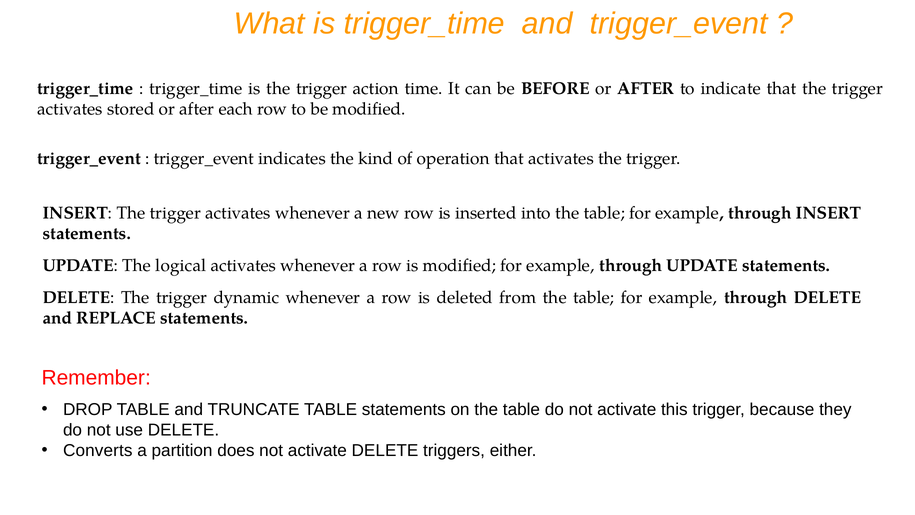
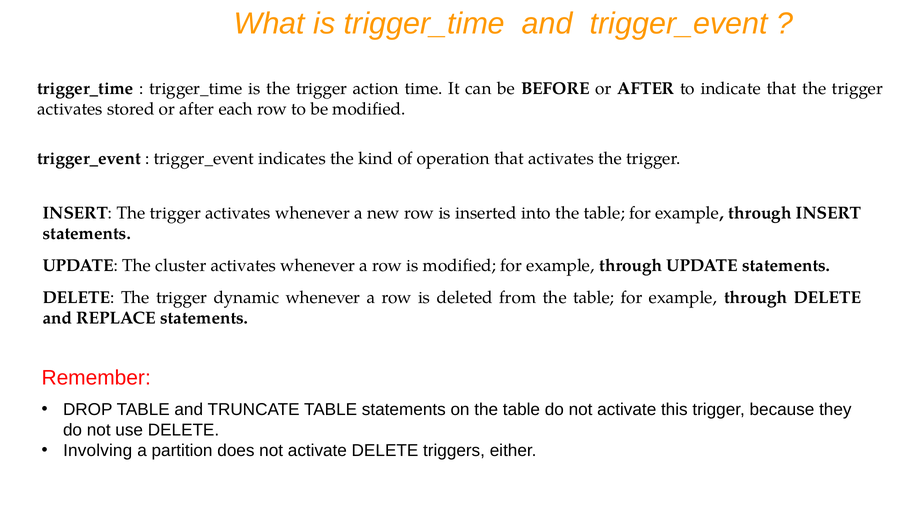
logical: logical -> cluster (181, 265)
Converts: Converts -> Involving (98, 450)
